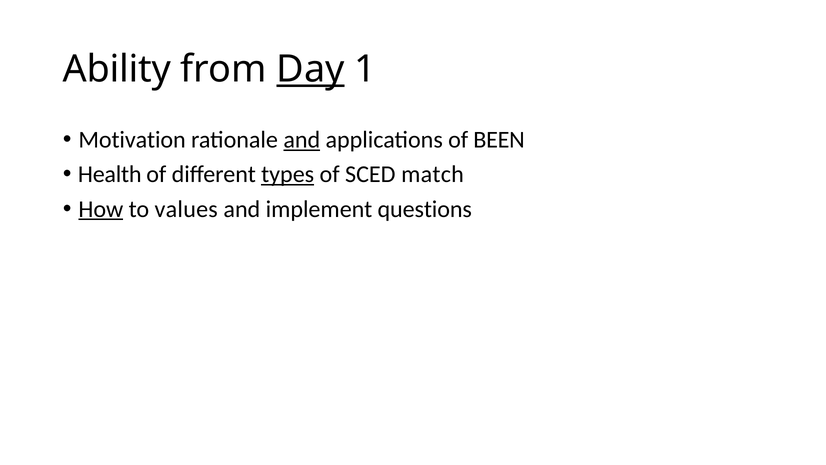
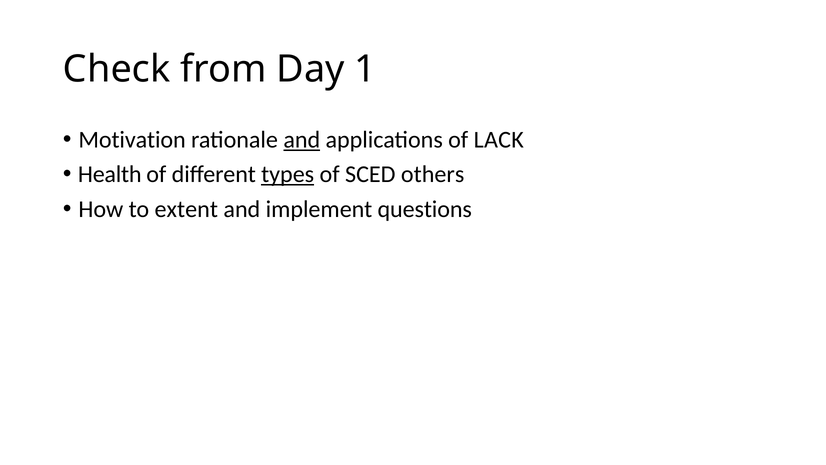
Ability: Ability -> Check (117, 69)
Day underline: present -> none (311, 69)
BEEN: BEEN -> LACK (499, 140)
match: match -> others (433, 174)
How underline: present -> none (101, 209)
values: values -> extent (186, 209)
